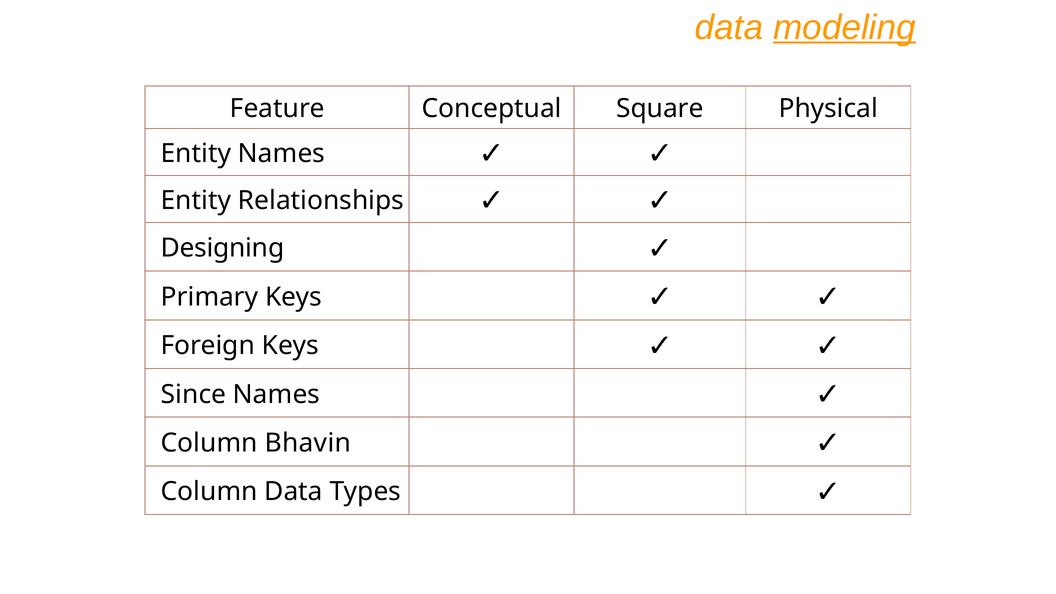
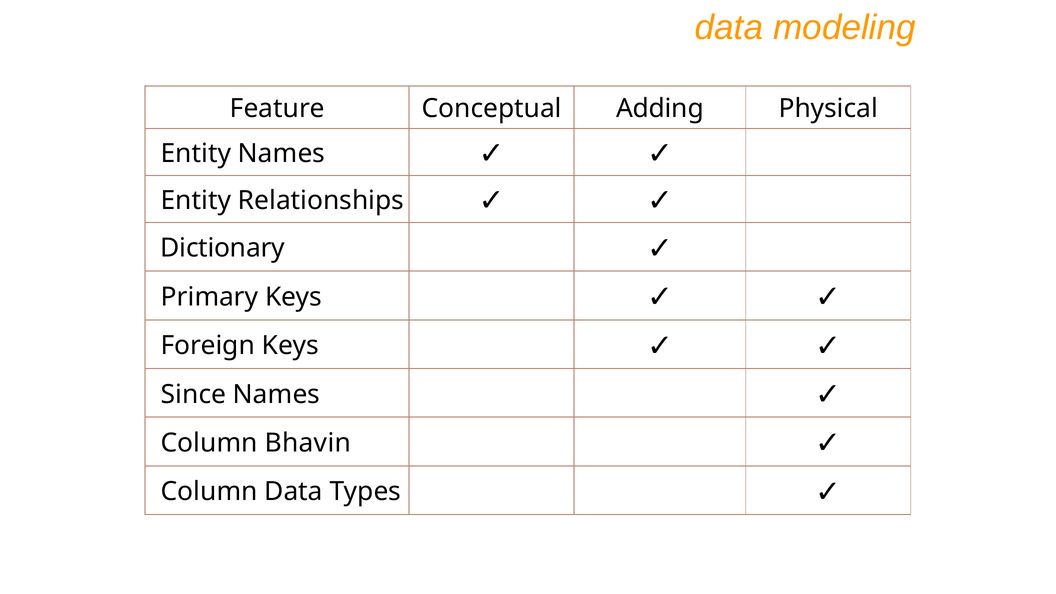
modeling underline: present -> none (845, 27)
Square: Square -> Adding (660, 109)
Designing: Designing -> Dictionary (223, 248)
